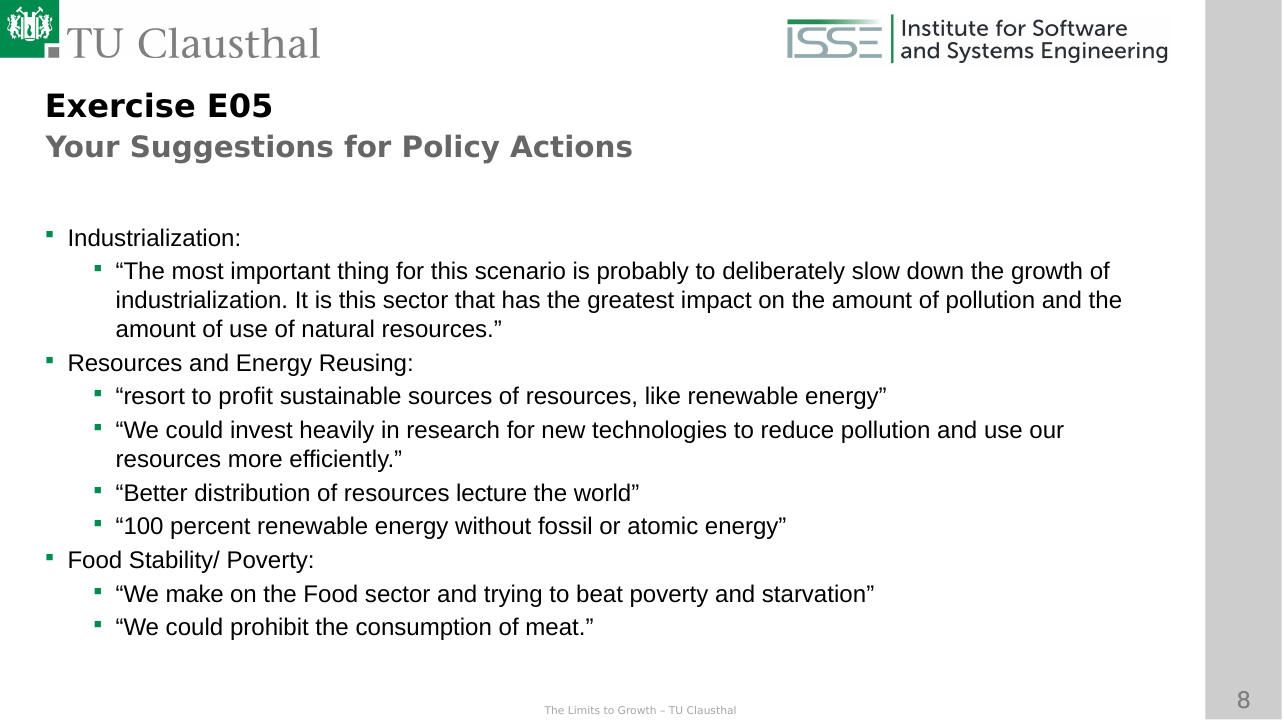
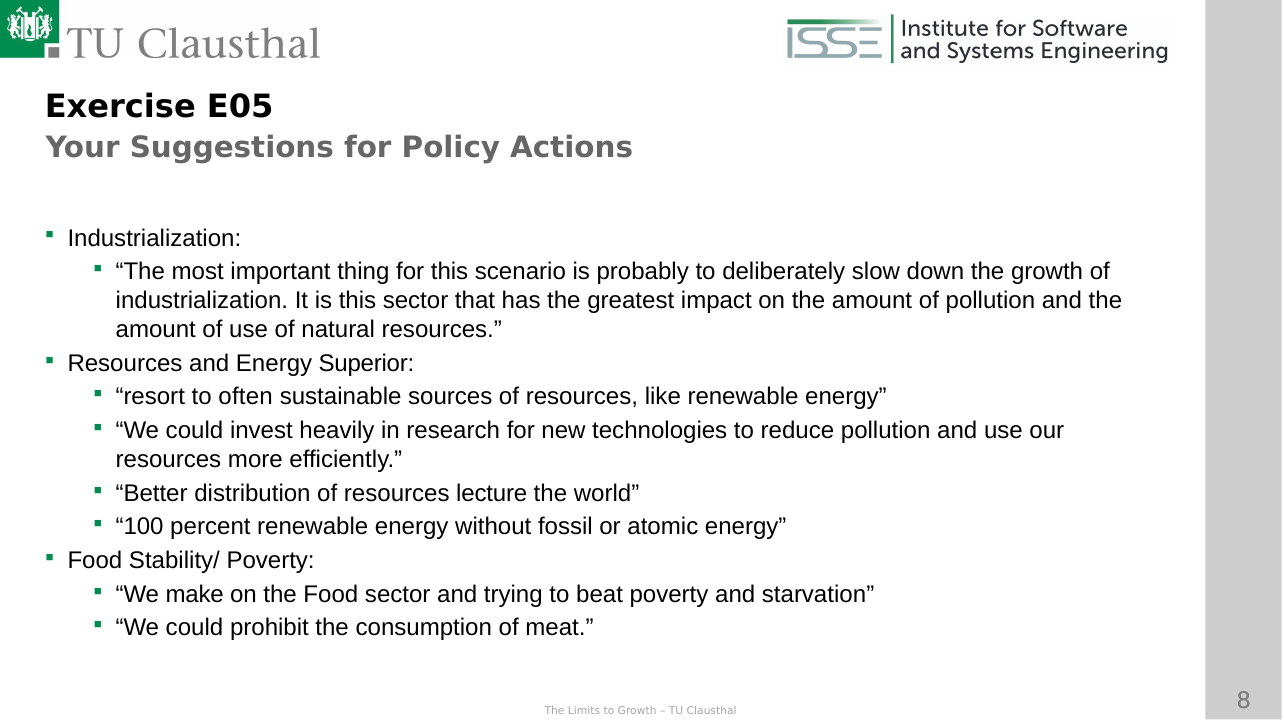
Reusing: Reusing -> Superior (366, 363)
profit: profit -> often (246, 397)
